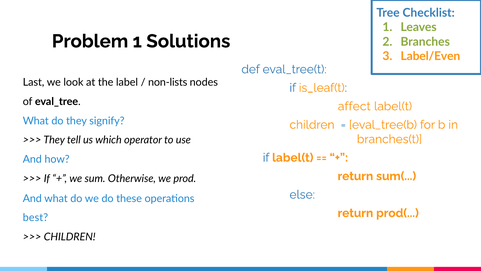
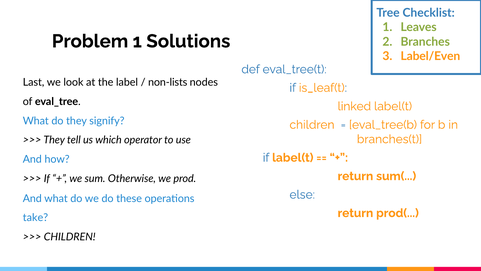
affect: affect -> linked (354, 106)
best: best -> take (35, 217)
